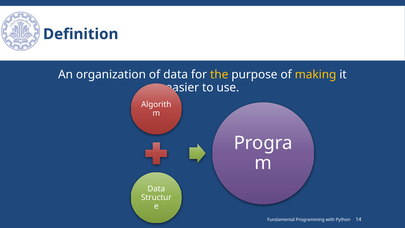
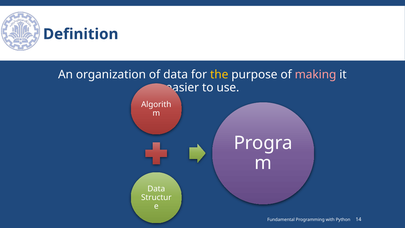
making colour: yellow -> pink (316, 75)
